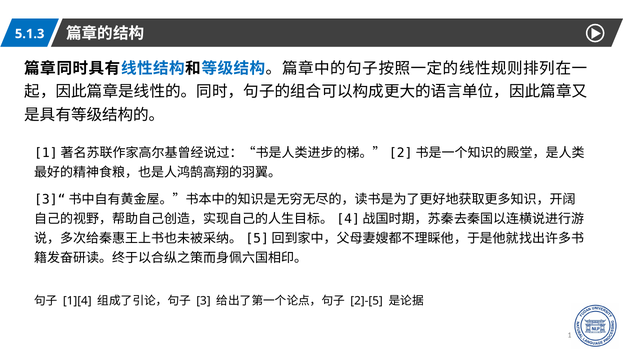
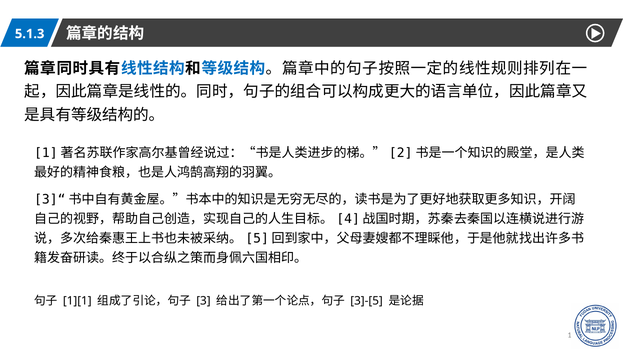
1][4: 1][4 -> 1][1 (77, 300)
2]-[5: 2]-[5 -> 3]-[5 (367, 300)
